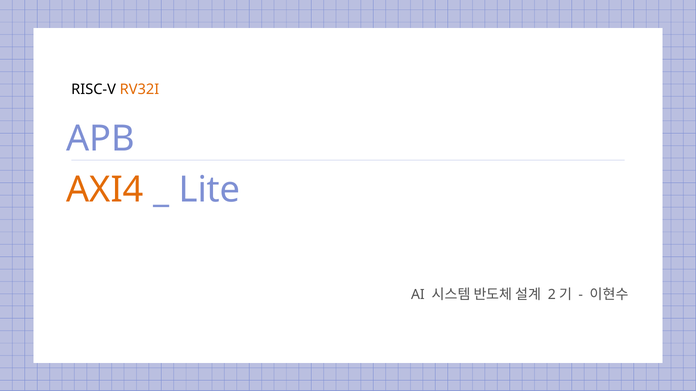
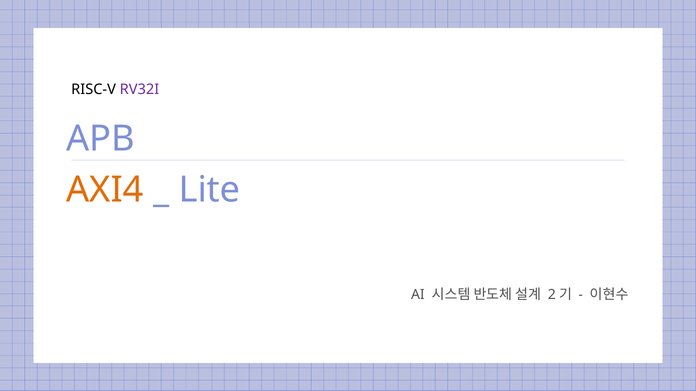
RV32I colour: orange -> purple (139, 90)
